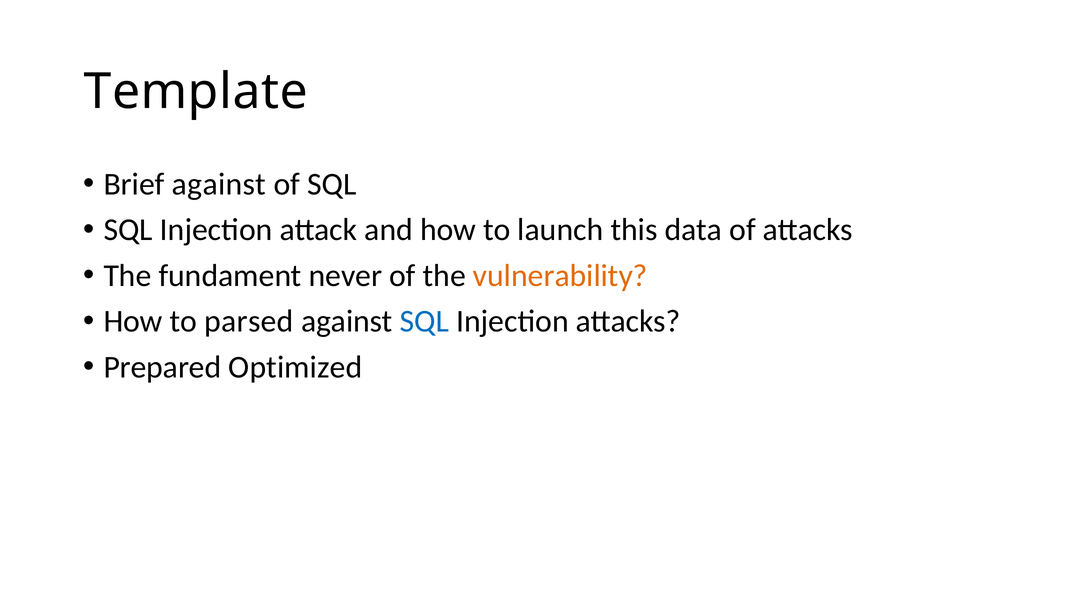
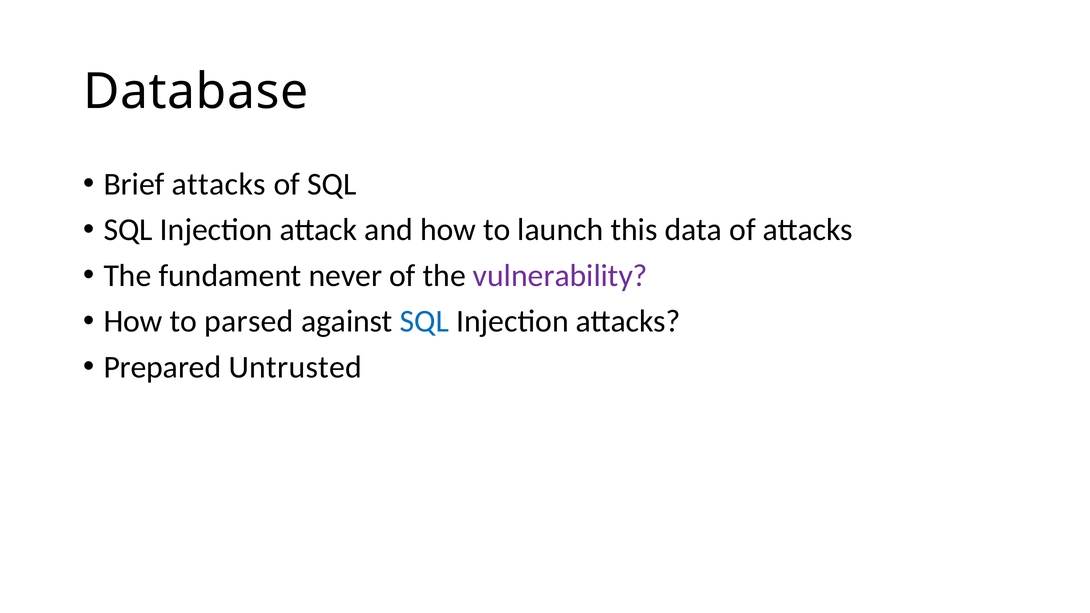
Template: Template -> Database (196, 92)
Brief against: against -> attacks (219, 184)
vulnerability colour: orange -> purple (560, 276)
Optimized: Optimized -> Untrusted (295, 367)
